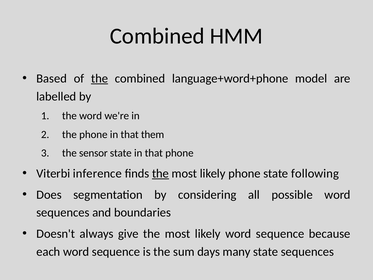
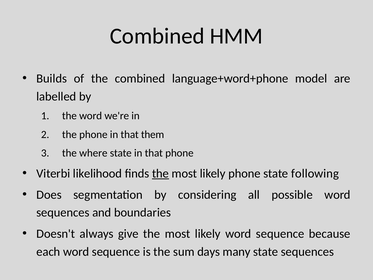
Based: Based -> Builds (52, 78)
the underline: present -> none (100, 78)
sensor: sensor -> where (93, 153)
inference: inference -> likelihood (97, 173)
